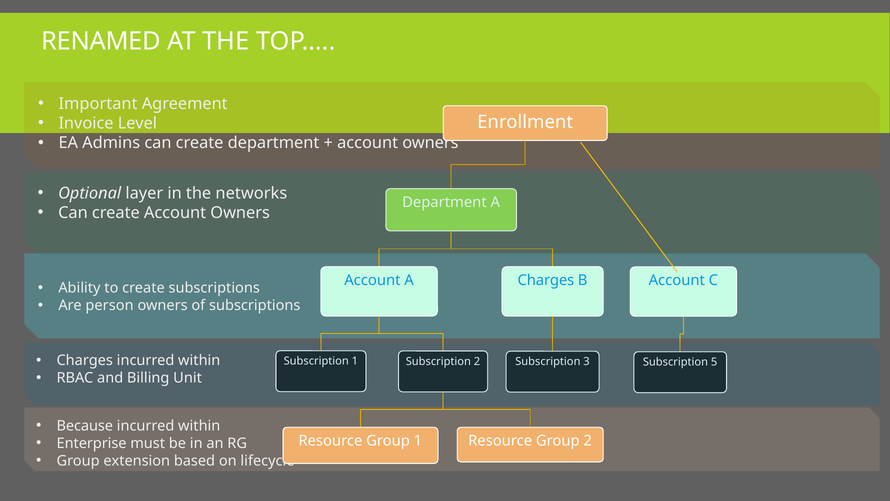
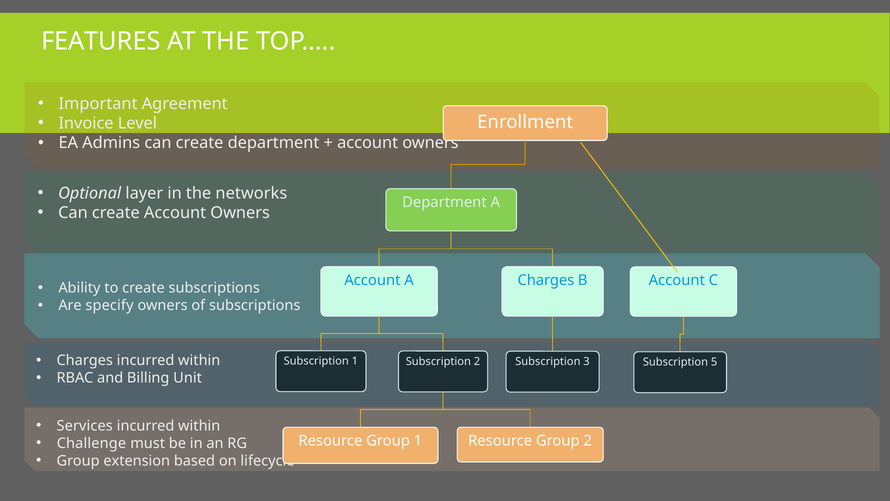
RENAMED: RENAMED -> FEATURES (101, 41)
person: person -> specify (109, 305)
Because: Because -> Services (85, 426)
Enterprise: Enterprise -> Challenge (91, 443)
